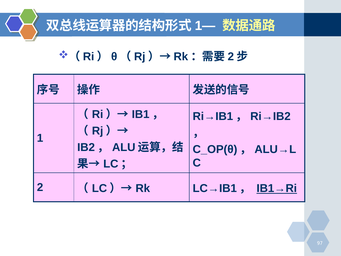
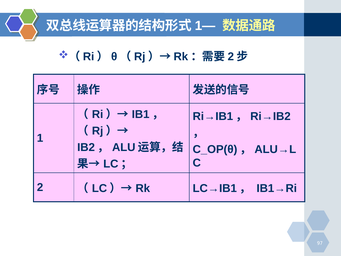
IB1→Ri underline: present -> none (277, 188)
